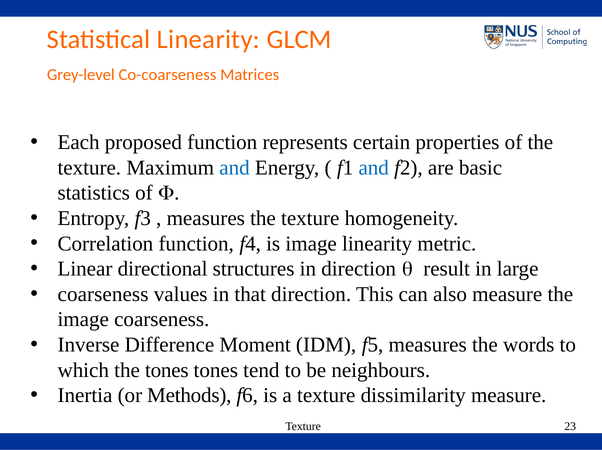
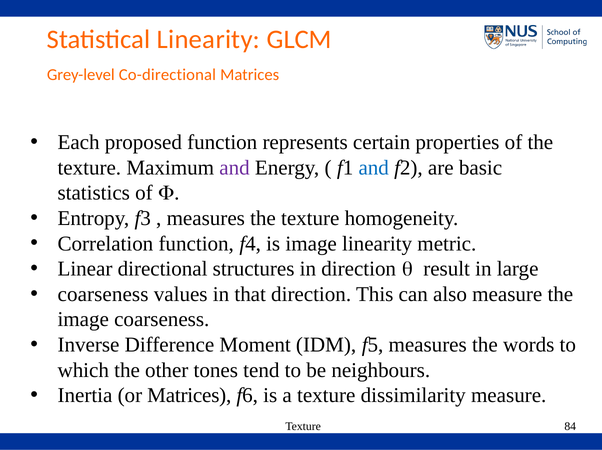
Co-coarseness: Co-coarseness -> Co-directional (167, 75)
and colour: blue -> purple (235, 168)
the tones: tones -> other (167, 370)
or Methods: Methods -> Matrices (189, 396)
23: 23 -> 84 (570, 427)
